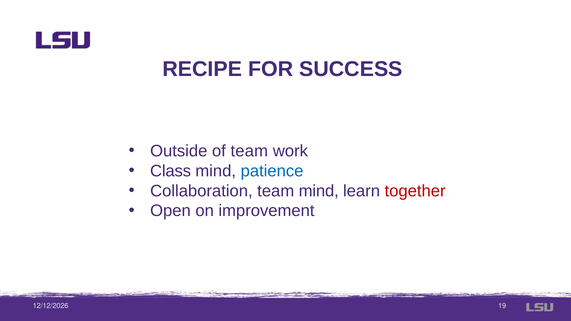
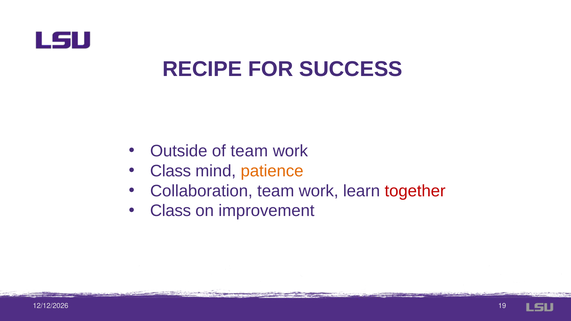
patience colour: blue -> orange (272, 171)
Collaboration team mind: mind -> work (319, 191)
Open: Open -> Class (171, 211)
